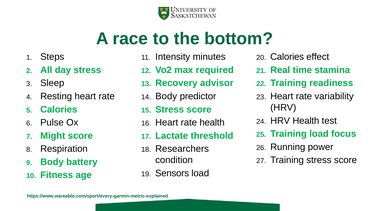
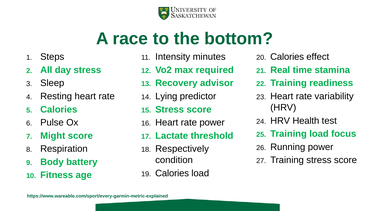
Body: Body -> Lying (166, 96)
rate health: health -> power (212, 122)
Researchers: Researchers -> Respectively (182, 149)
Sensors: Sensors -> Calories (172, 173)
